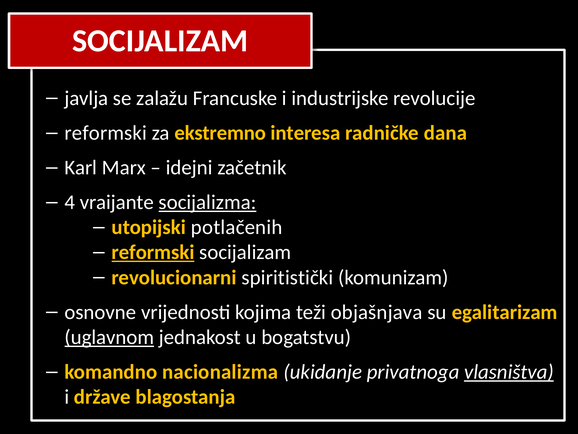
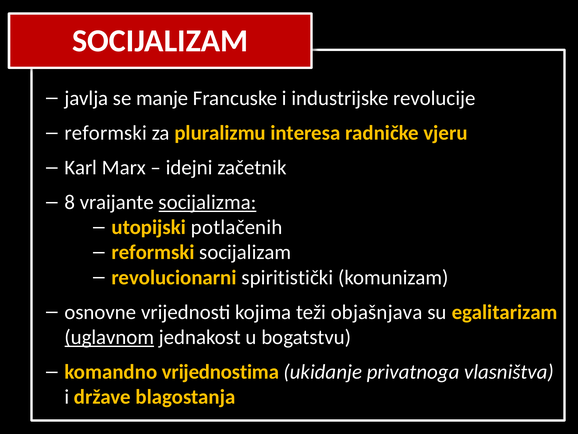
zalažu: zalažu -> manje (162, 98)
ekstremno: ekstremno -> pluralizmu (220, 133)
dana: dana -> vjeru (446, 133)
4: 4 -> 8 (70, 202)
reformski underline: present -> none (153, 252)
nacionalizma: nacionalizma -> vrijednostima (220, 372)
vlasništva underline: present -> none (509, 372)
